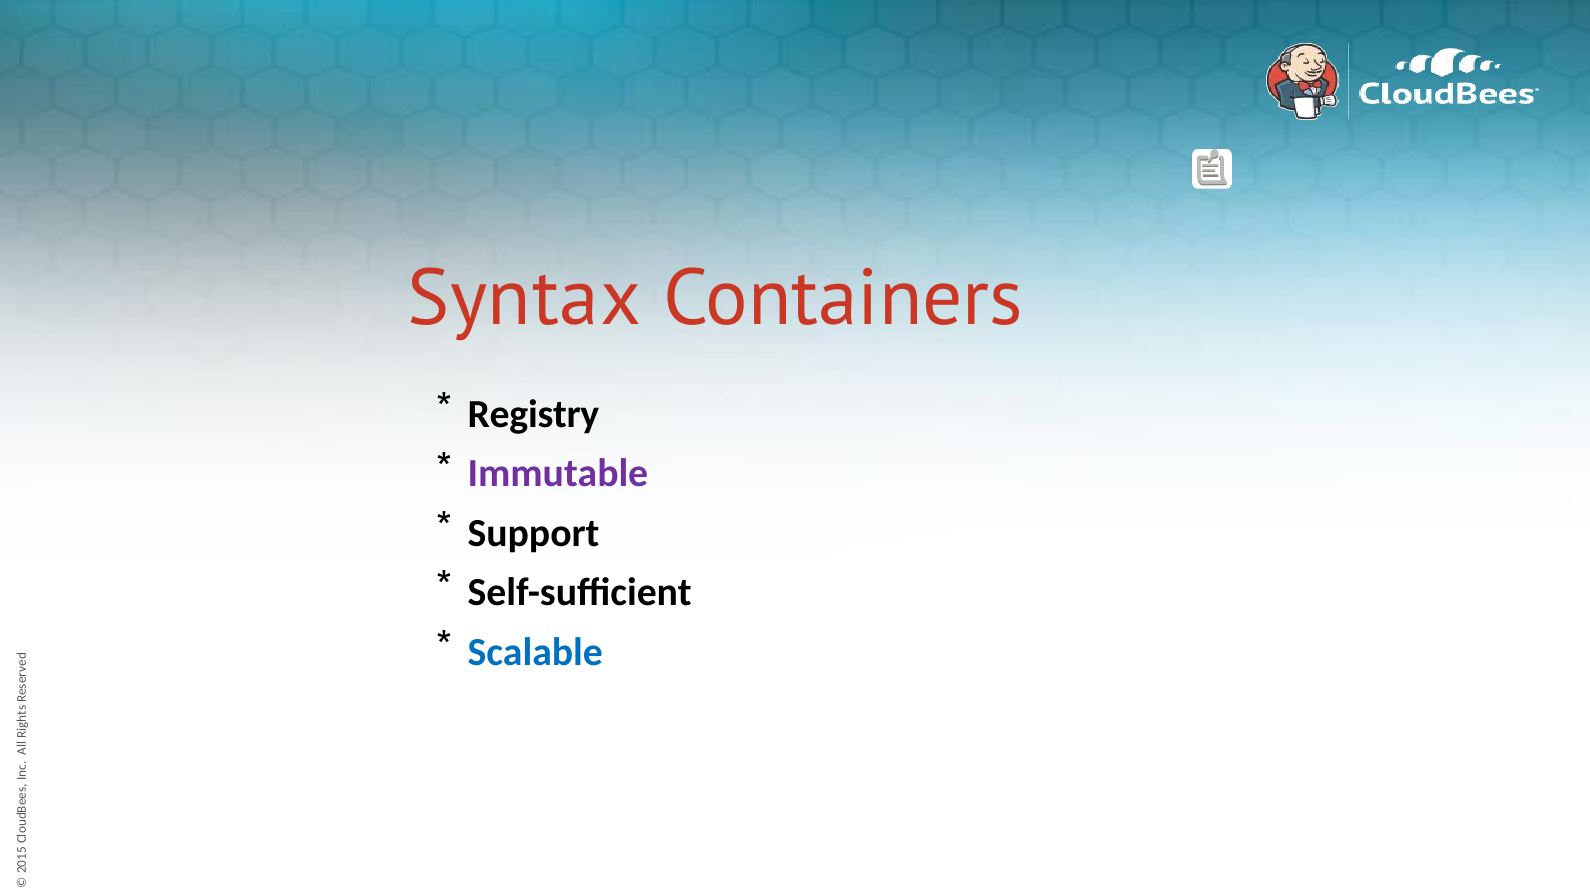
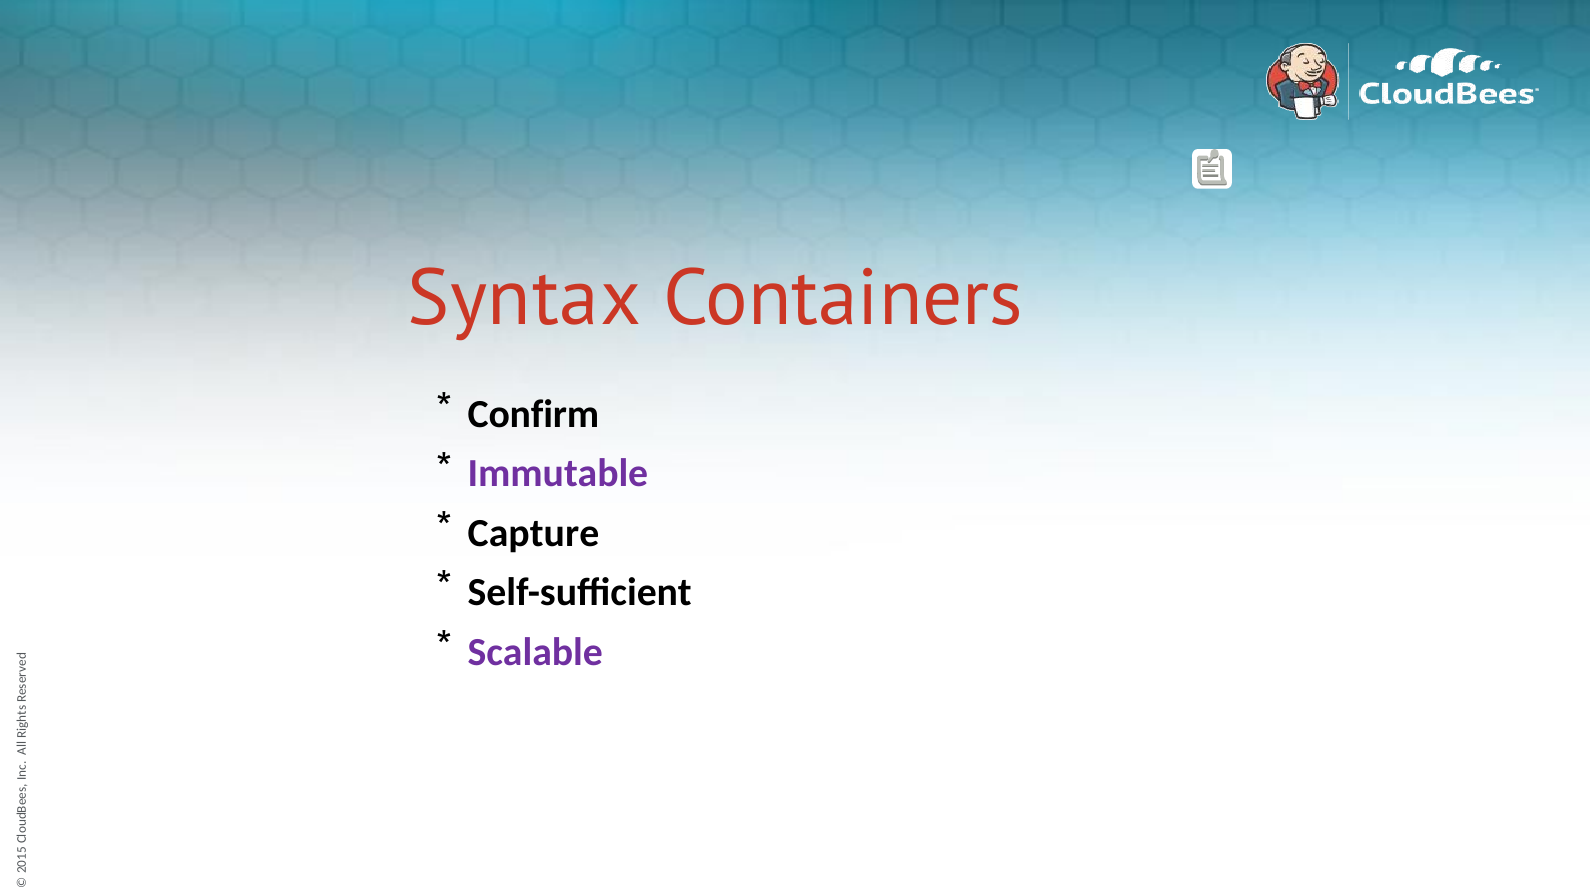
Registry: Registry -> Confirm (533, 415)
Support: Support -> Capture (533, 533)
Scalable colour: blue -> purple (535, 652)
